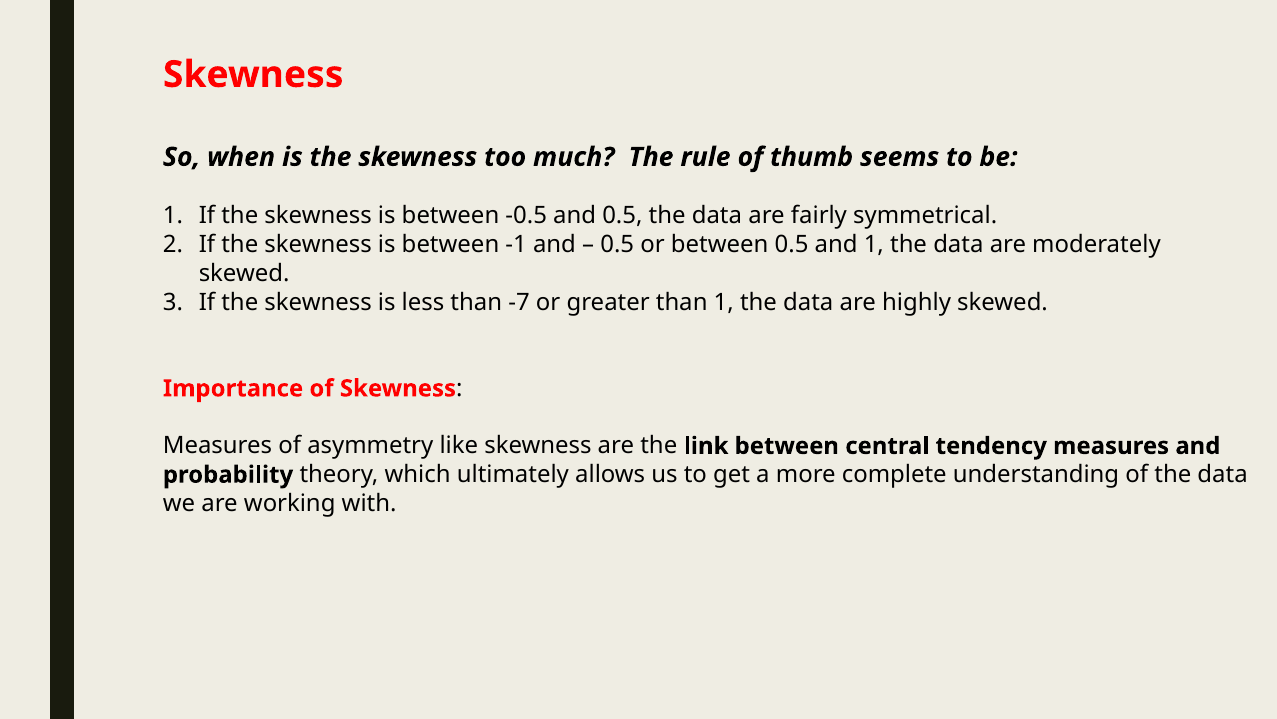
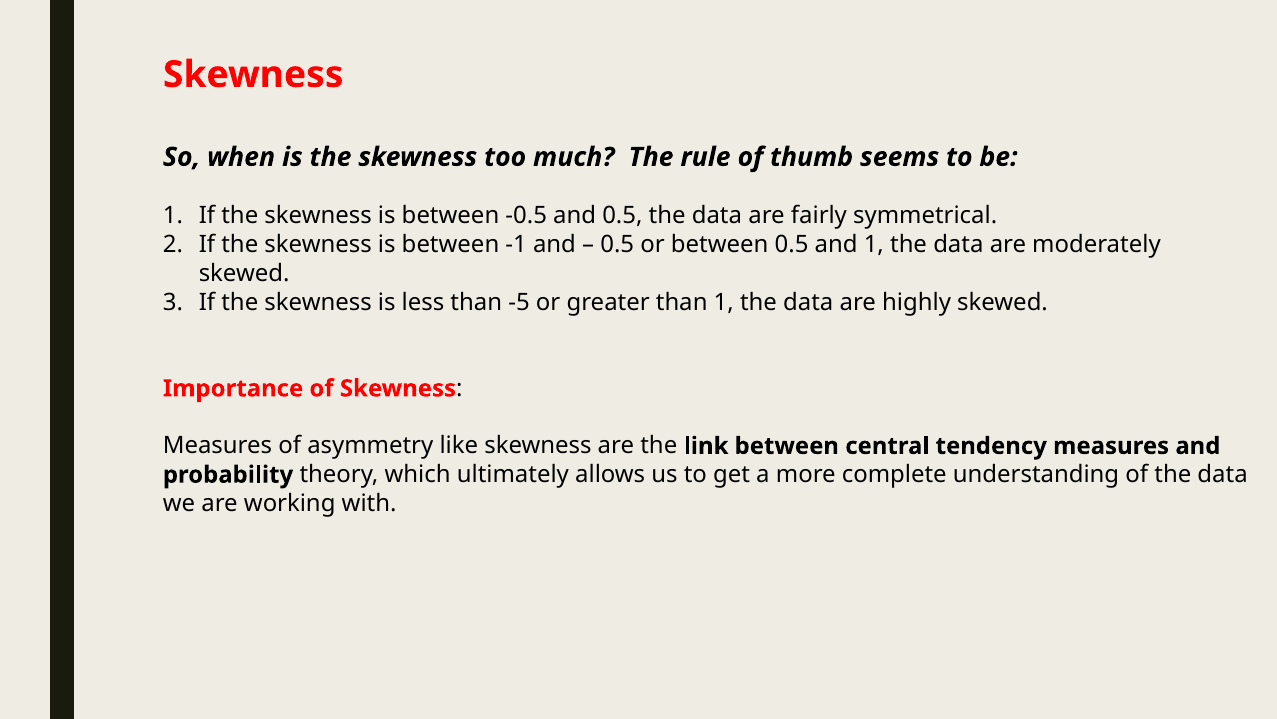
-7: -7 -> -5 (519, 302)
